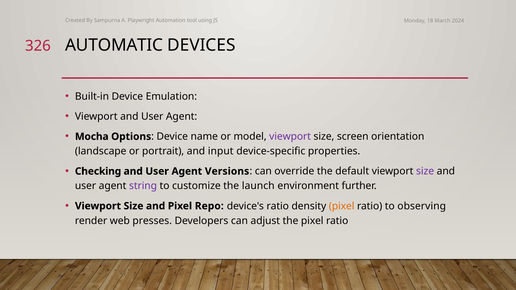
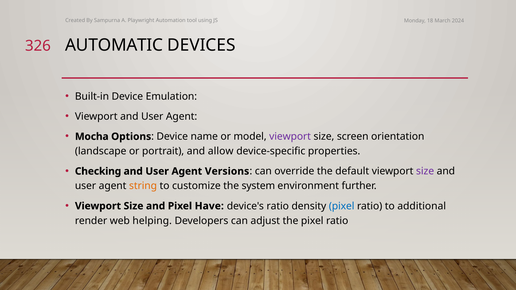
input: input -> allow (221, 151)
string colour: purple -> orange (143, 186)
launch: launch -> system (258, 186)
Repo: Repo -> Have (209, 206)
pixel colour: orange -> blue (342, 206)
observing: observing -> additional (422, 206)
presses: presses -> helping (152, 221)
